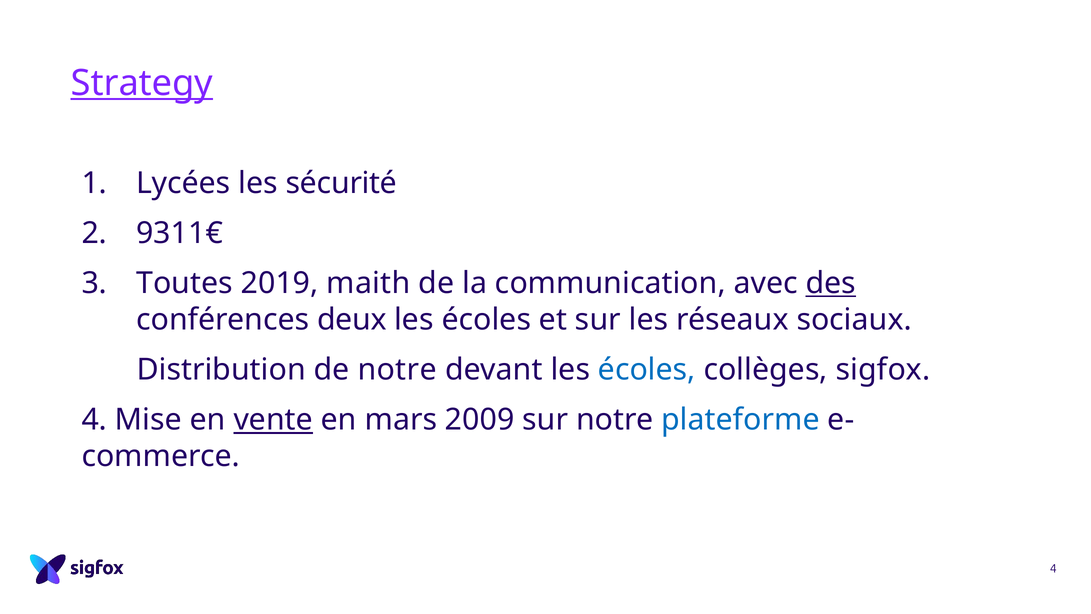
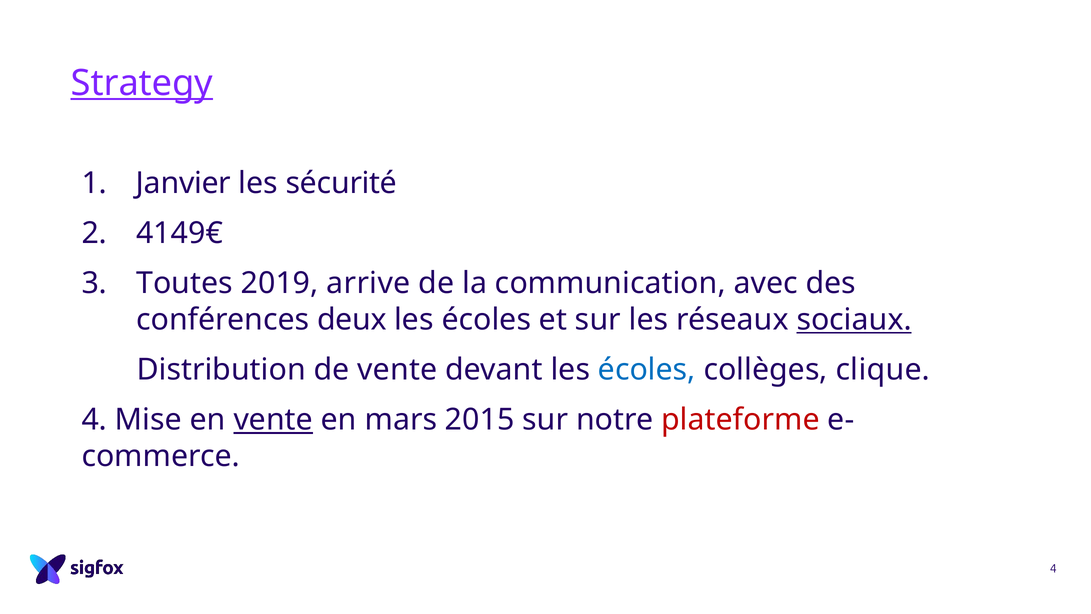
Lycées: Lycées -> Janvier (183, 183)
9311€: 9311€ -> 4149€ (180, 233)
maith: maith -> arrive (368, 283)
des underline: present -> none (831, 283)
sociaux underline: none -> present (854, 320)
de notre: notre -> vente (397, 370)
sigfox: sigfox -> clique (883, 370)
2009: 2009 -> 2015 (480, 420)
plateforme colour: blue -> red (740, 420)
